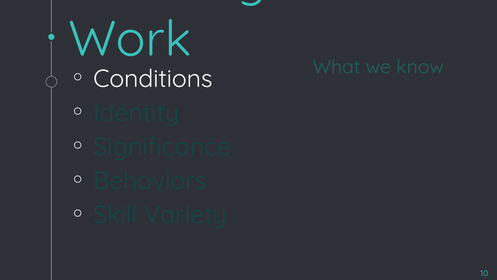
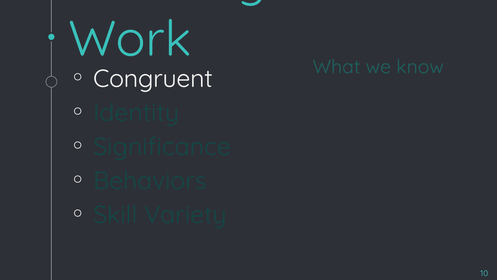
Conditions: Conditions -> Congruent (153, 79)
